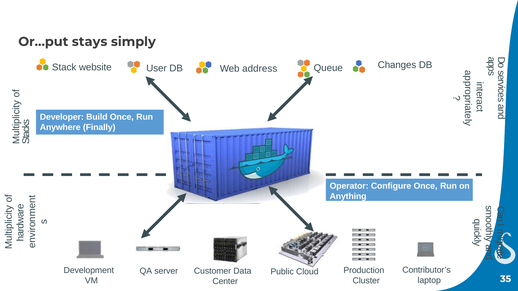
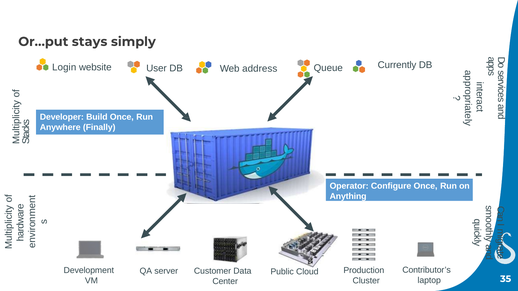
Stack: Stack -> Login (64, 67)
Changes: Changes -> Currently (397, 65)
